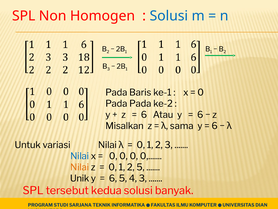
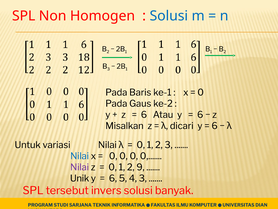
Pada Pada: Pada -> Gaus (140, 103)
sama: sama -> dicari (182, 126)
Nilai colour: orange -> purple (80, 167)
2 5: 5 -> 9 (140, 167)
kedua: kedua -> invers (106, 190)
